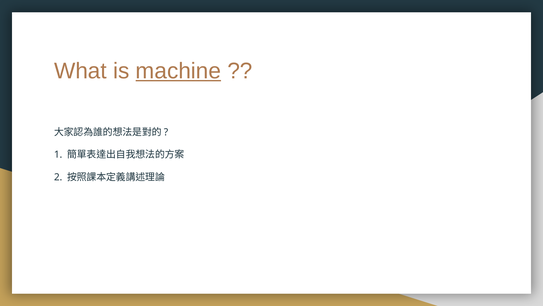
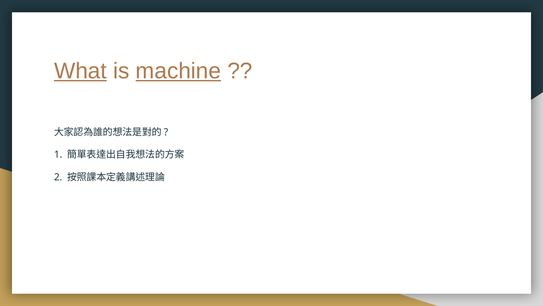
What underline: none -> present (80, 71)
